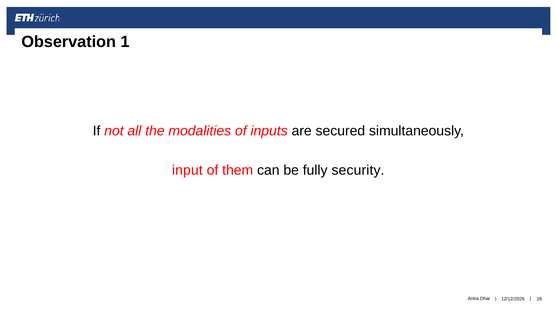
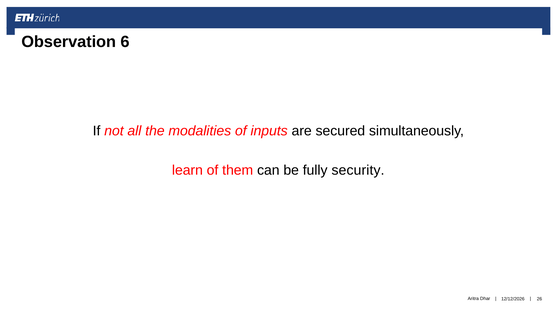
1: 1 -> 6 (125, 42)
input: input -> learn (187, 170)
